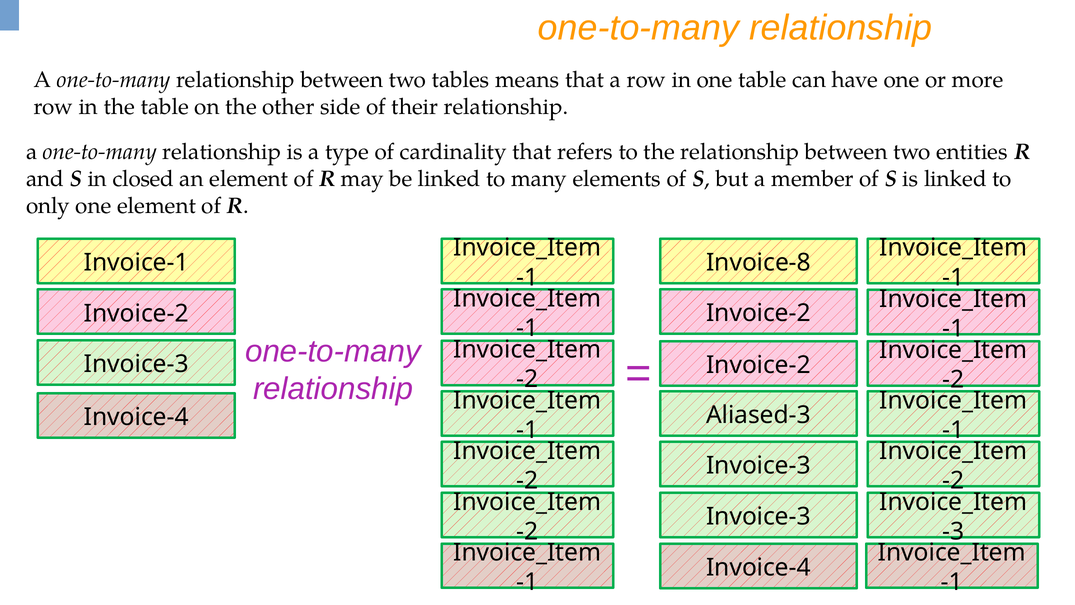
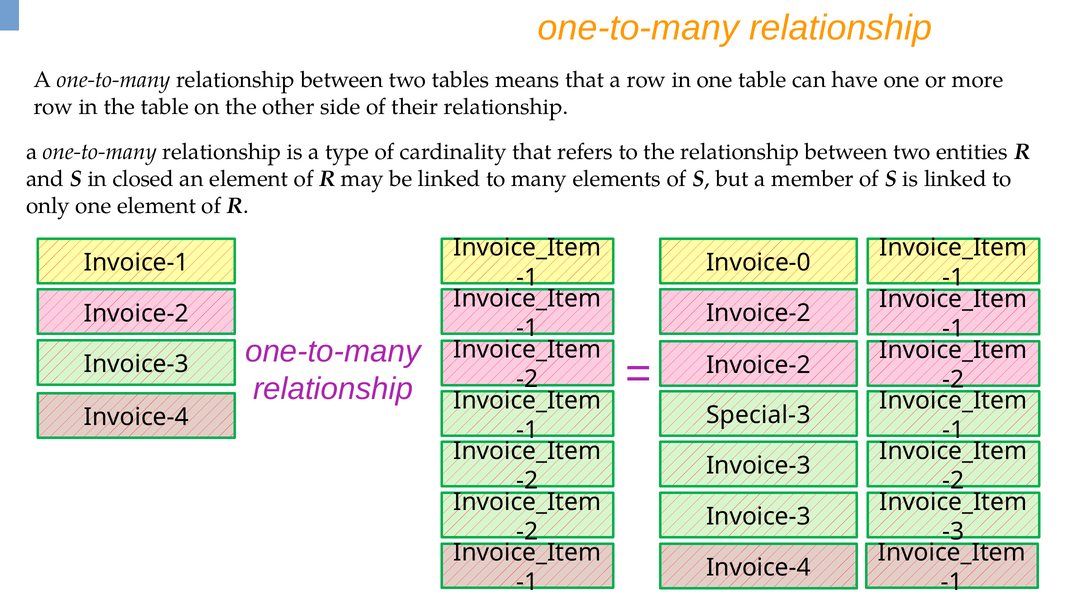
Invoice-8: Invoice-8 -> Invoice-0 (759, 262)
Aliased-3: Aliased-3 -> Special-3 (758, 415)
